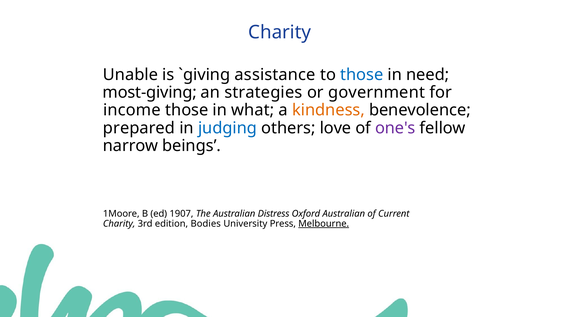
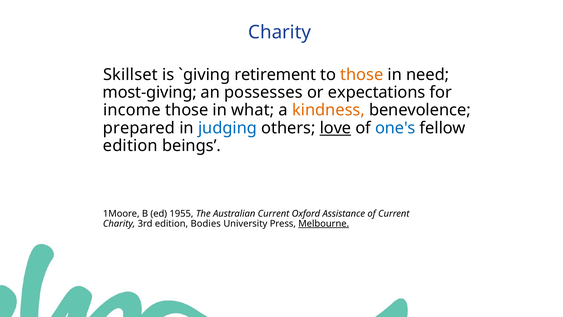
Unable: Unable -> Skillset (130, 75)
assistance: assistance -> retirement (275, 75)
those colour: blue -> orange (362, 75)
strategies: strategies -> possesses (263, 92)
government: government -> expectations (377, 92)
love underline: none -> present (335, 128)
one's colour: purple -> blue (395, 128)
narrow: narrow -> edition (130, 146)
1907: 1907 -> 1955 (181, 213)
Australian Distress: Distress -> Current (274, 213)
Oxford Australian: Australian -> Assistance (344, 213)
